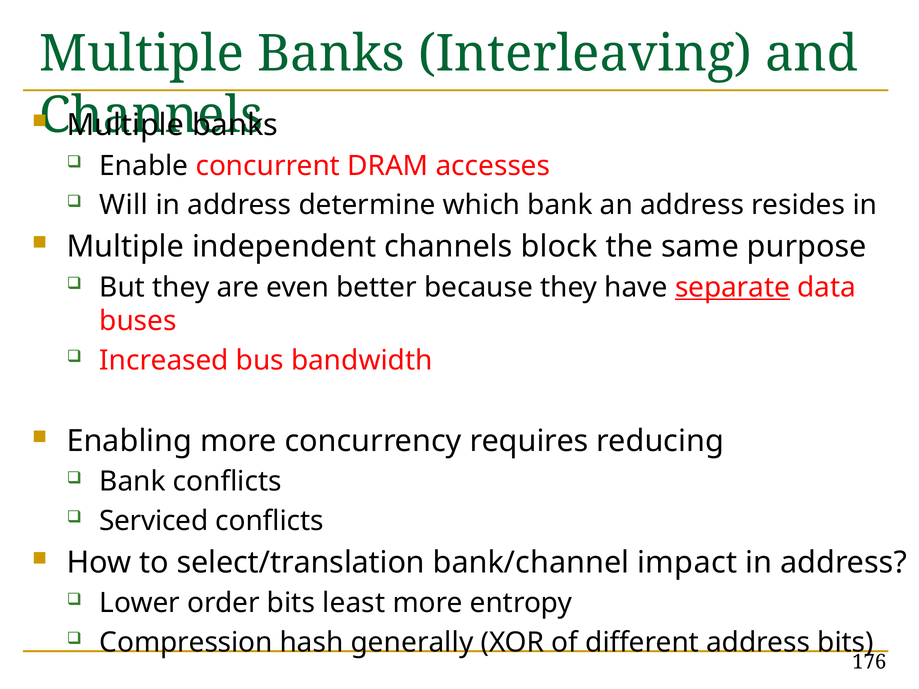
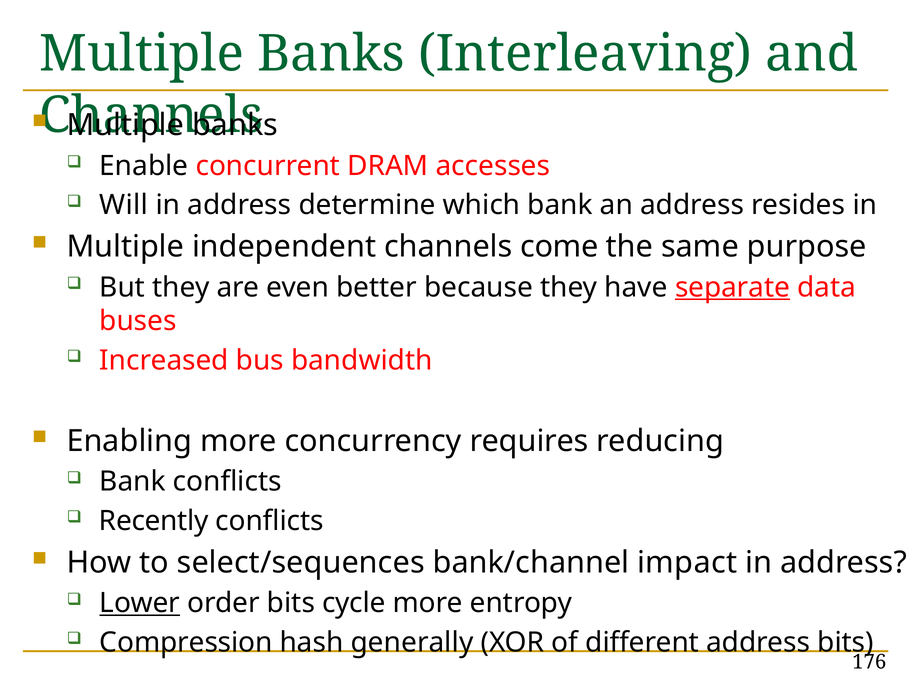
block: block -> come (559, 247)
Serviced: Serviced -> Recently (154, 521)
select/translation: select/translation -> select/sequences (301, 563)
Lower underline: none -> present (140, 603)
least: least -> cycle (354, 603)
